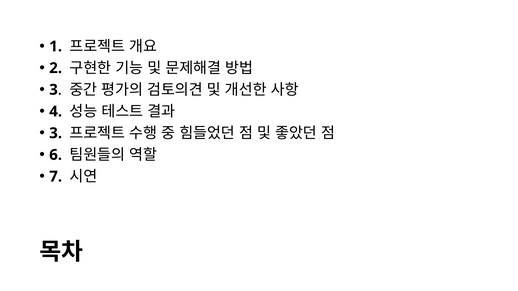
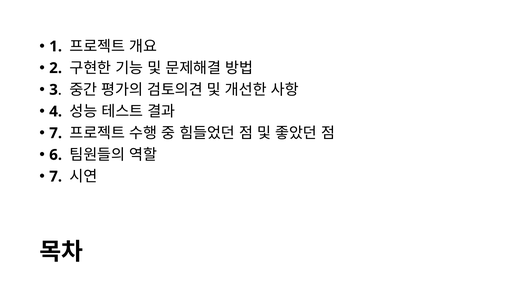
3: 3 -> 7 (56, 133)
